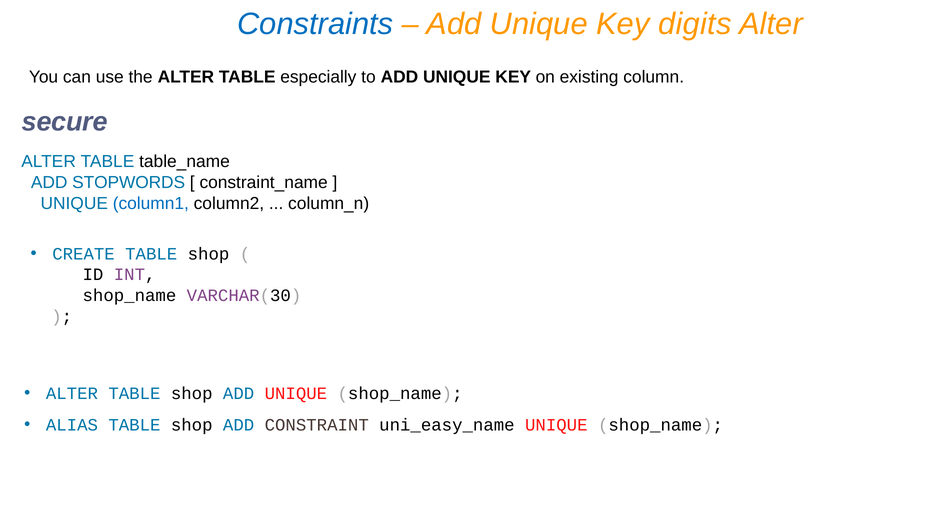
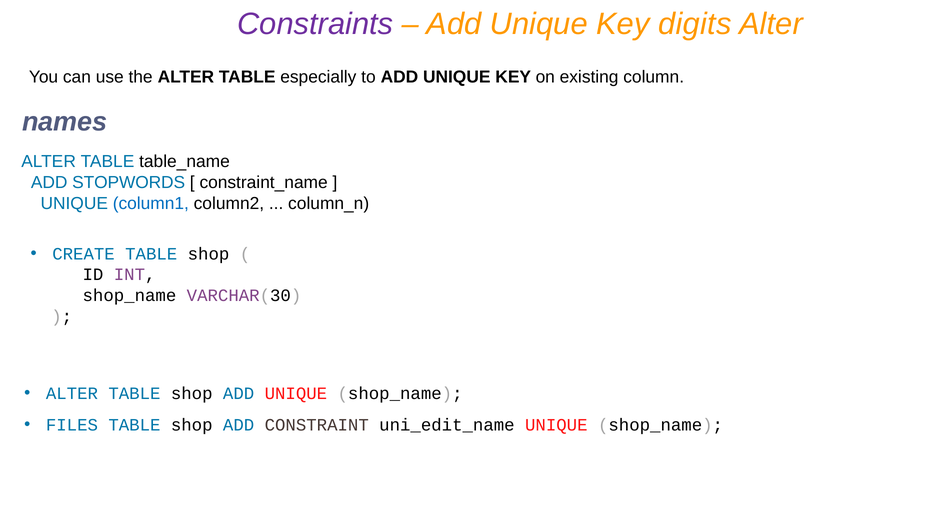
Constraints colour: blue -> purple (315, 24)
secure: secure -> names (65, 122)
ALIAS: ALIAS -> FILES (72, 425)
uni_easy_name: uni_easy_name -> uni_edit_name (447, 425)
